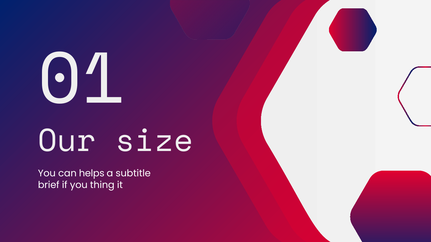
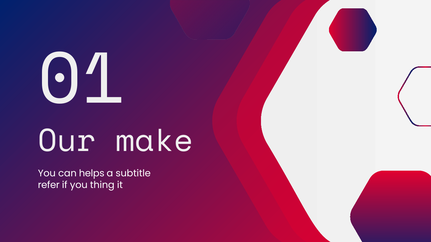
size: size -> make (154, 141)
brief: brief -> refer (49, 185)
